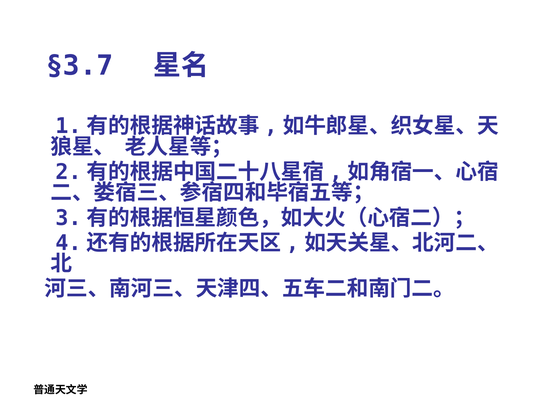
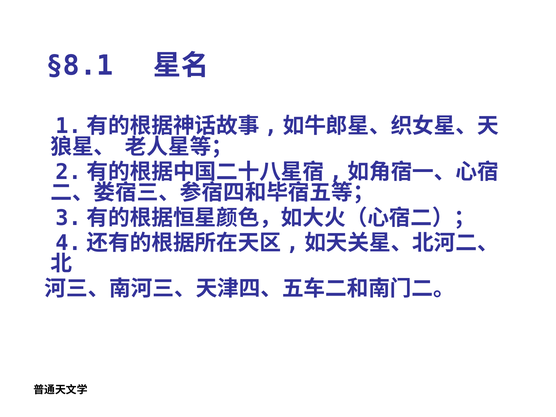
§3.7: §3.7 -> §8.1 (80, 66)
